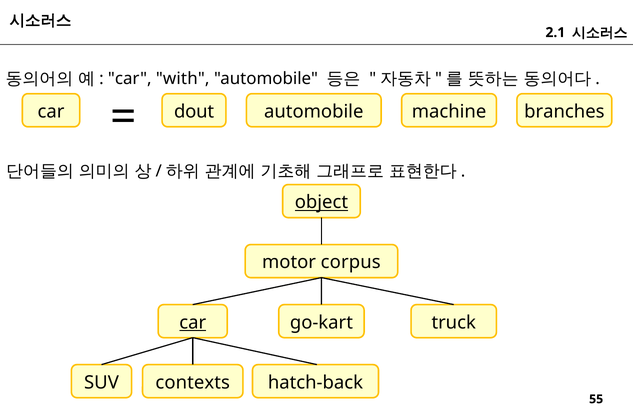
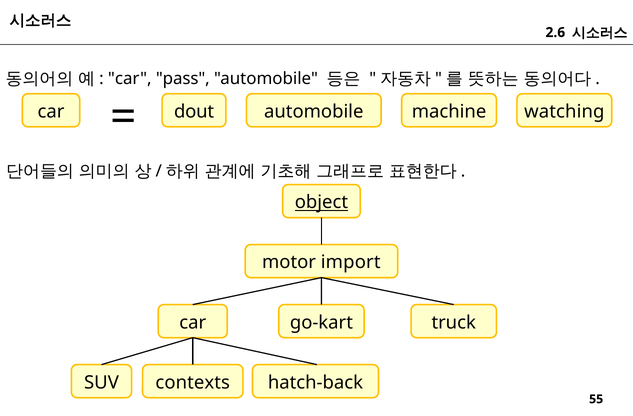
2.1: 2.1 -> 2.6 (555, 32)
with: with -> pass (183, 79)
branches: branches -> watching (564, 111)
corpus: corpus -> import (351, 262)
car underline: present -> none (193, 322)
